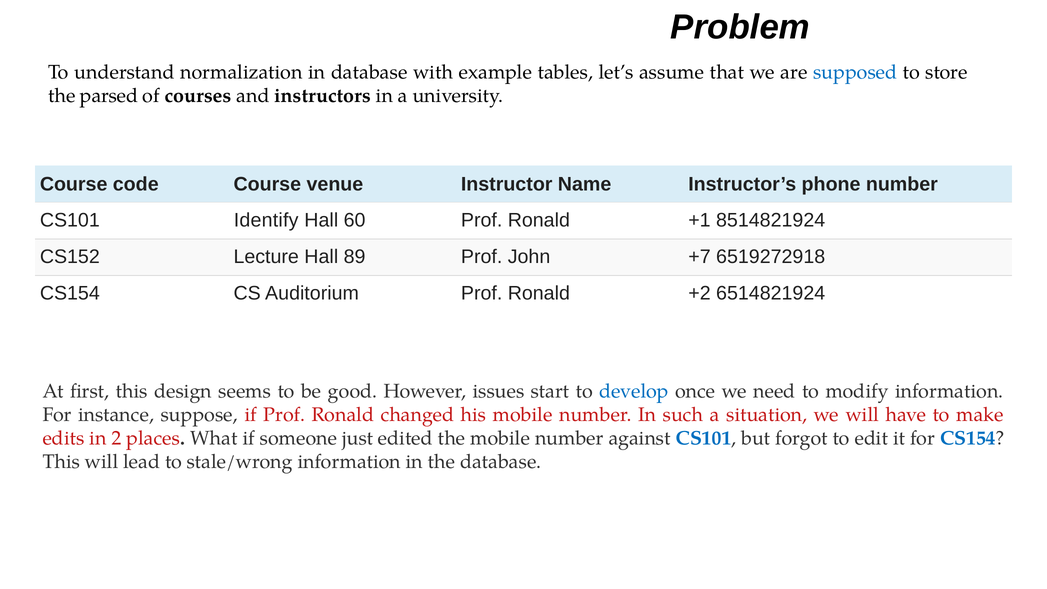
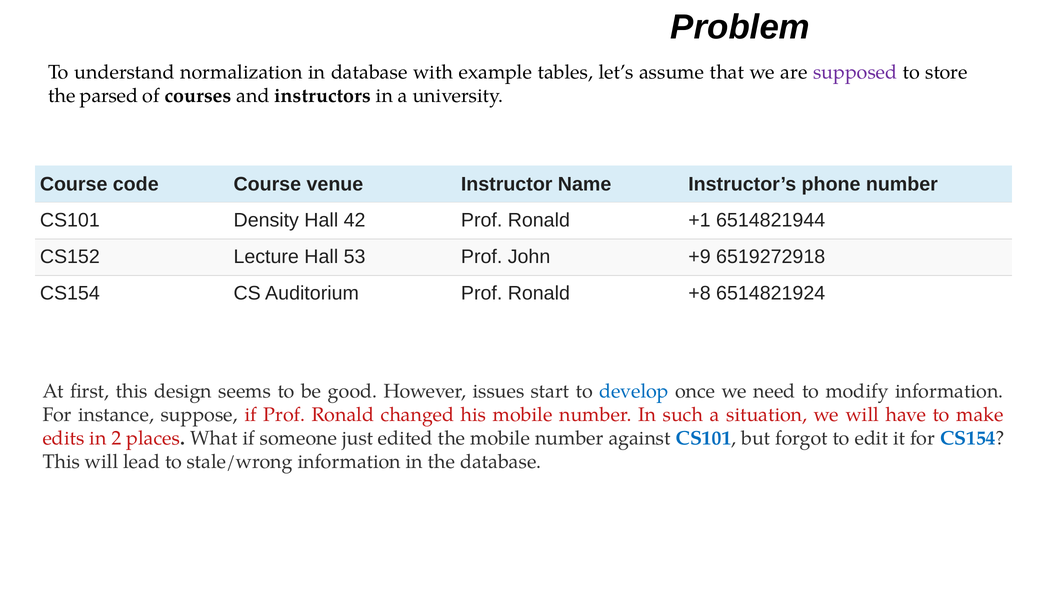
supposed colour: blue -> purple (855, 72)
Identify: Identify -> Density (266, 220)
60: 60 -> 42 (355, 220)
8514821924: 8514821924 -> 6514821944 (771, 220)
89: 89 -> 53 (355, 257)
+7: +7 -> +9 (700, 257)
+2: +2 -> +8 (700, 293)
